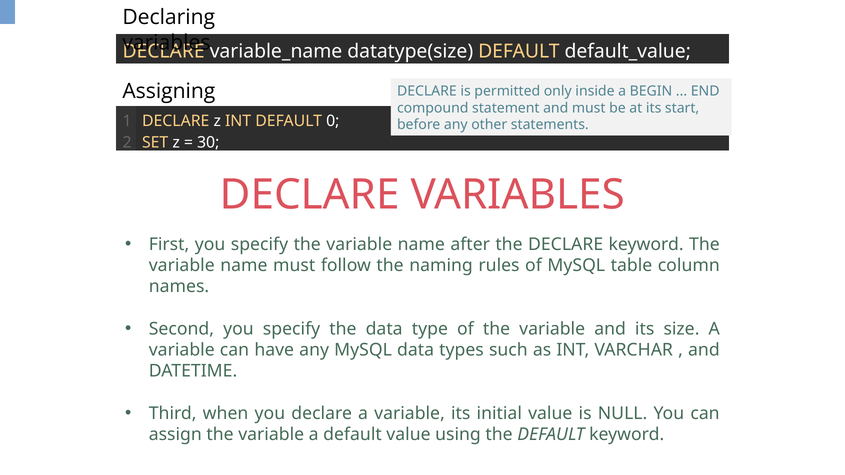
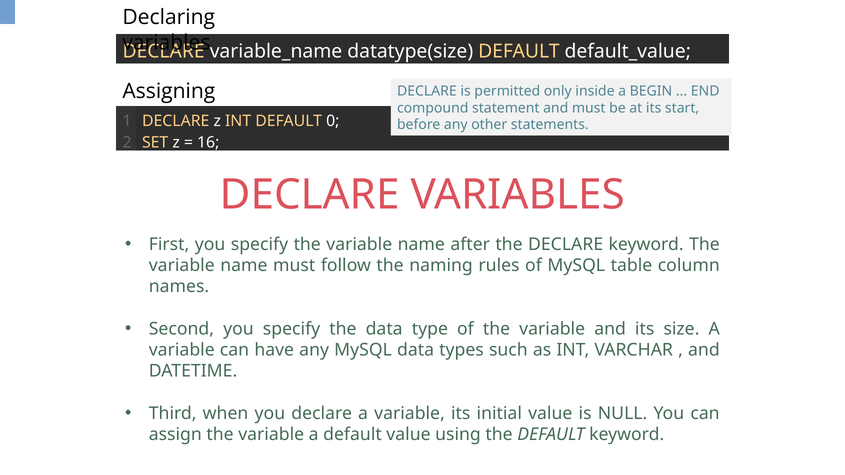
30: 30 -> 16 (208, 143)
